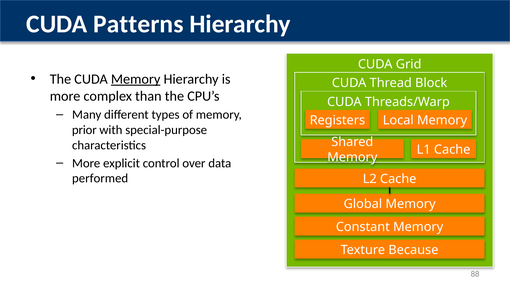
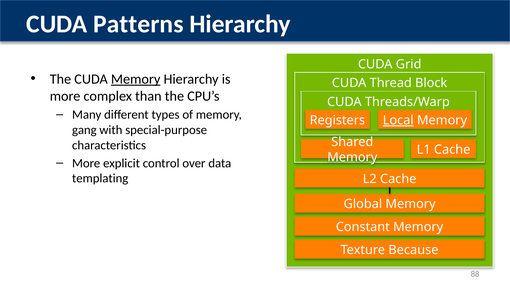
Local underline: none -> present (398, 120)
prior: prior -> gang (84, 130)
performed: performed -> templating (100, 178)
